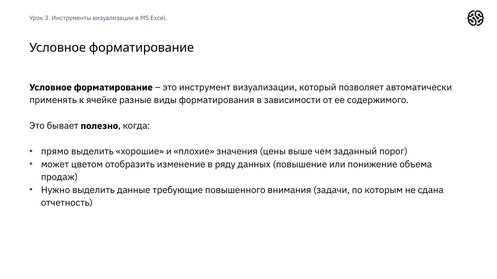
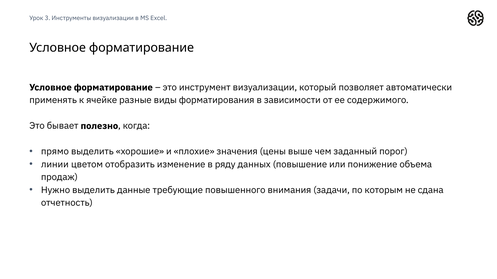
может: может -> линии (55, 165)
